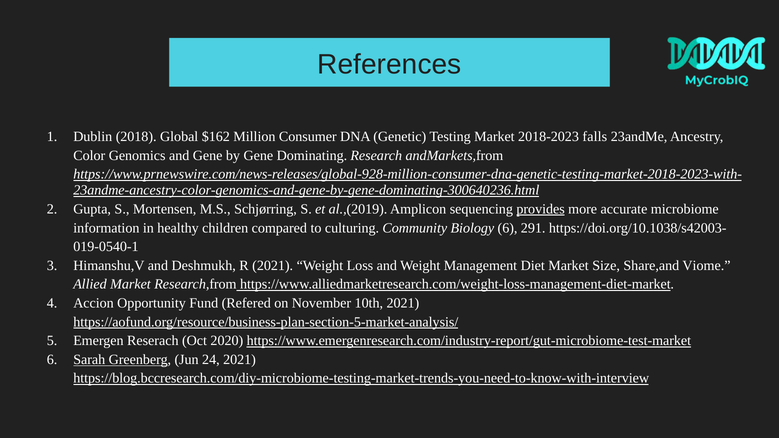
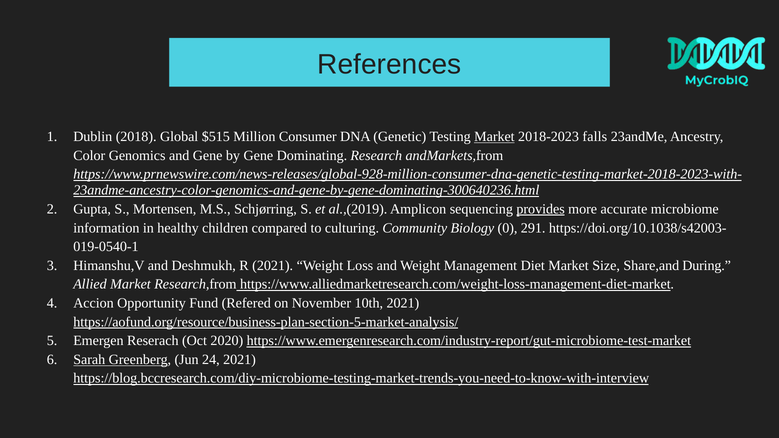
$162: $162 -> $515 (216, 137)
Market underline: none -> present (494, 137)
Biology 6: 6 -> 0 (508, 228)
Viome: Viome -> During (707, 266)
